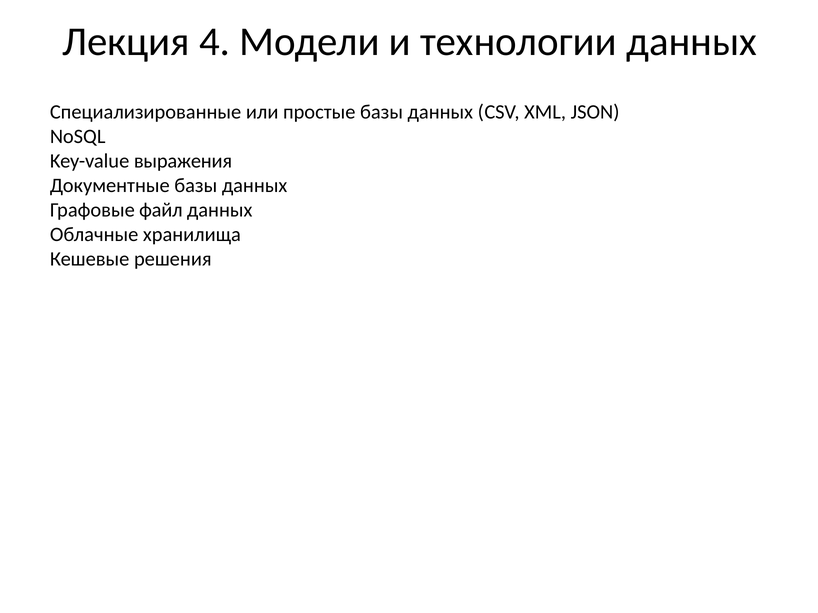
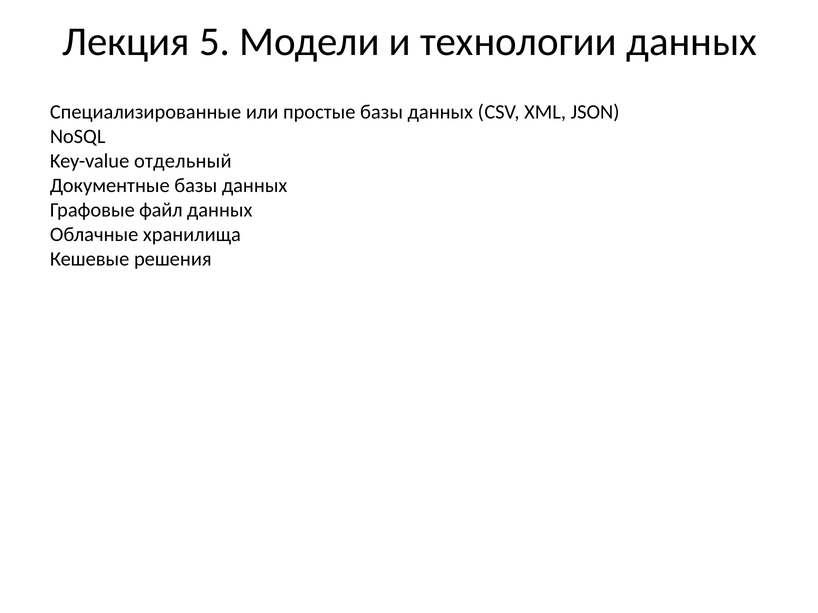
4: 4 -> 5 (215, 42)
выражения: выражения -> отдельный (183, 161)
